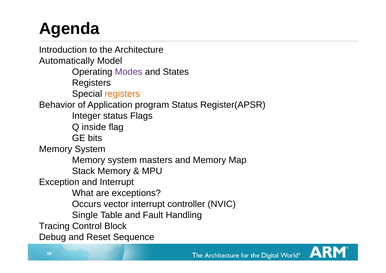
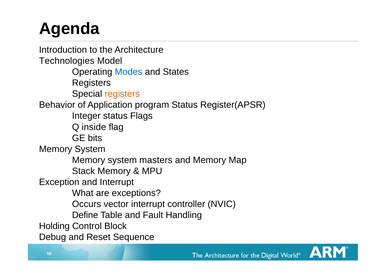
Automatically: Automatically -> Technologies (67, 61)
Modes colour: purple -> blue (129, 72)
Single: Single -> Define (85, 215)
Tracing: Tracing -> Holding (54, 226)
